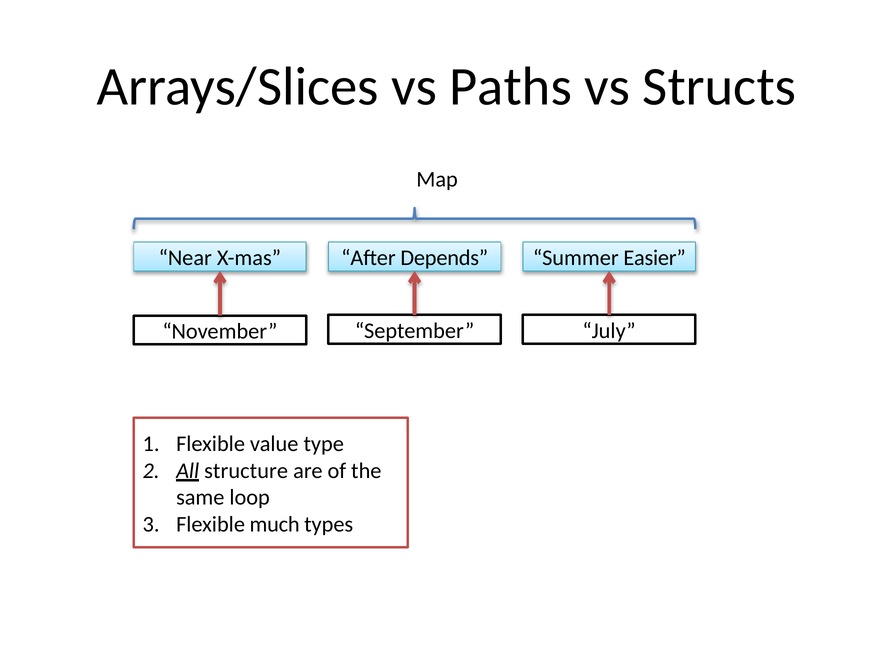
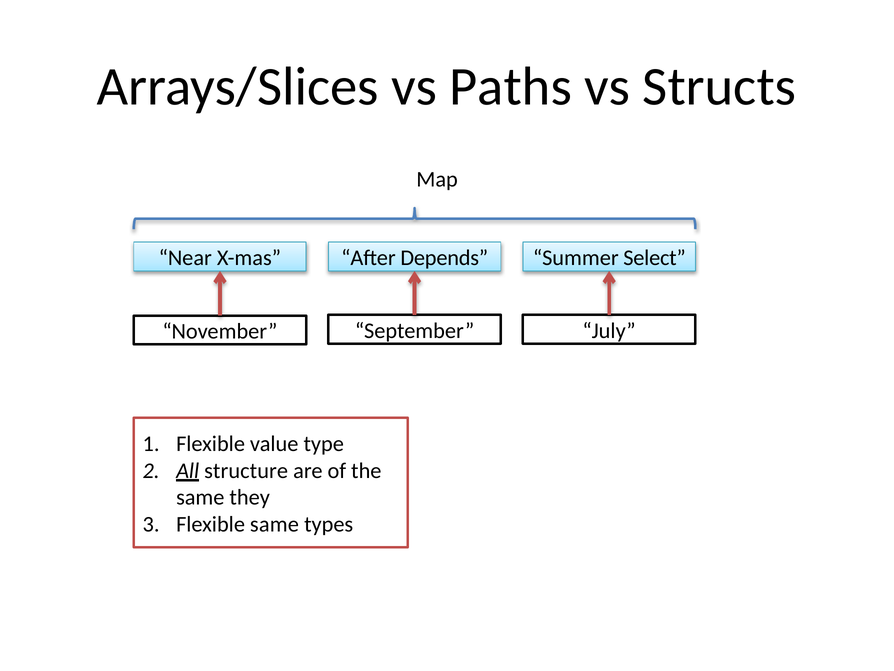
Easier: Easier -> Select (655, 258)
loop: loop -> they (250, 497)
Flexible much: much -> same (274, 524)
